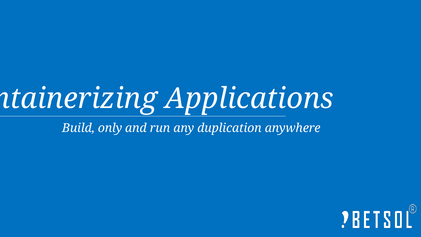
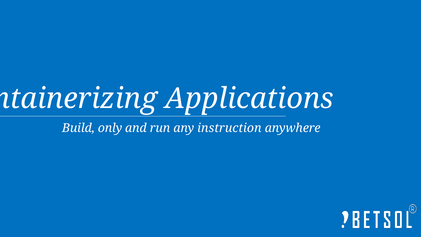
duplication: duplication -> instruction (229, 128)
